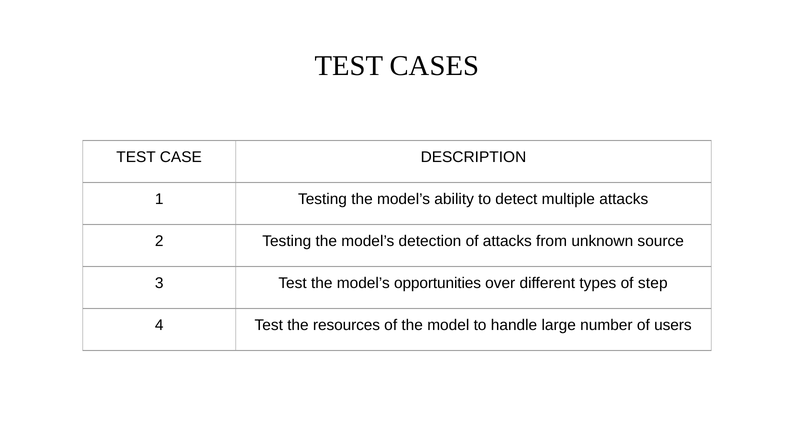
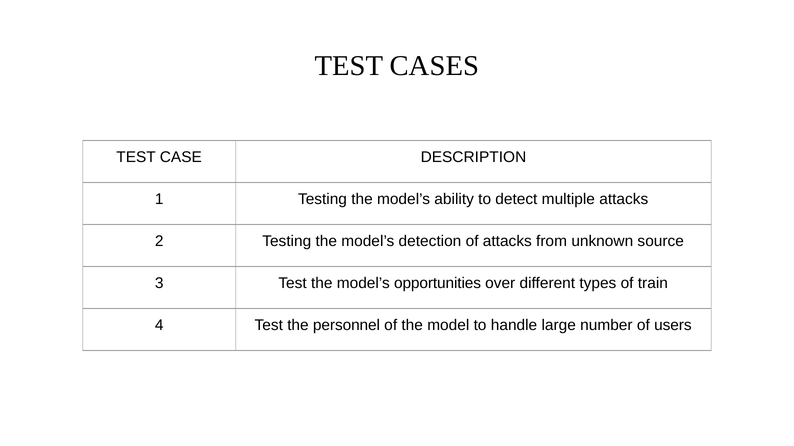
step: step -> train (653, 284)
resources: resources -> personnel (347, 326)
